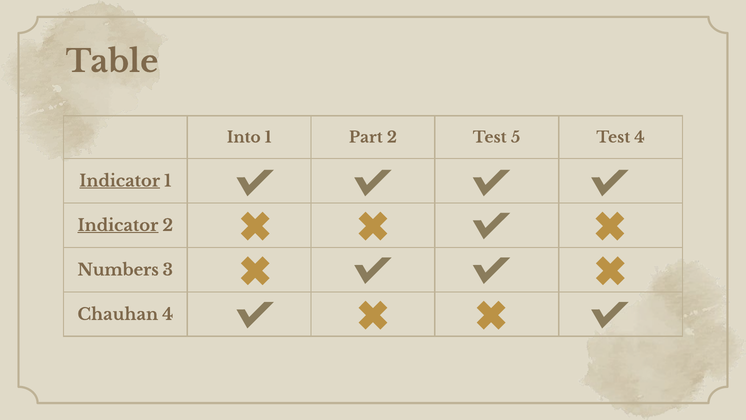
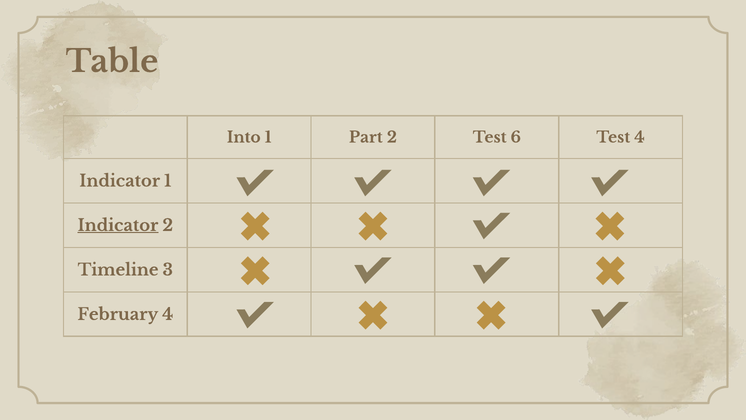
5: 5 -> 6 (516, 137)
Indicator underline: present -> none (120, 181)
Numbers: Numbers -> Timeline (118, 270)
Chauhan: Chauhan -> February (118, 314)
